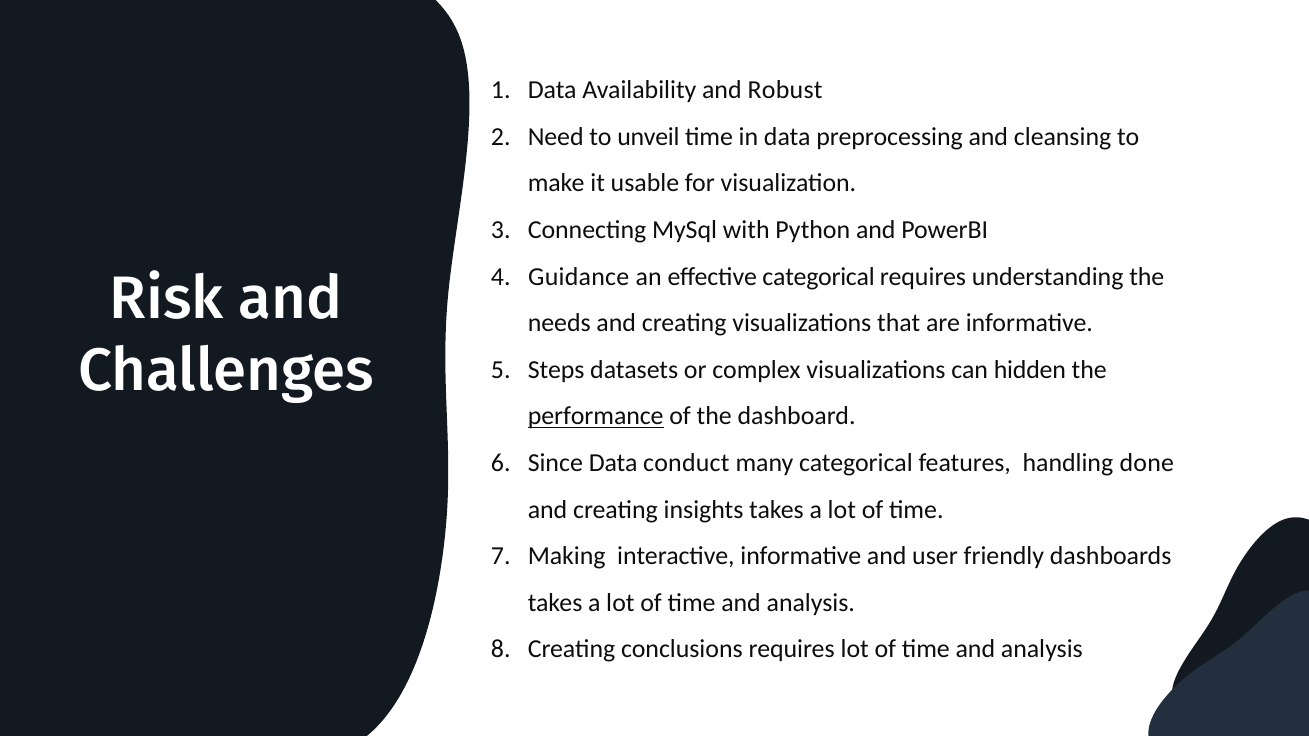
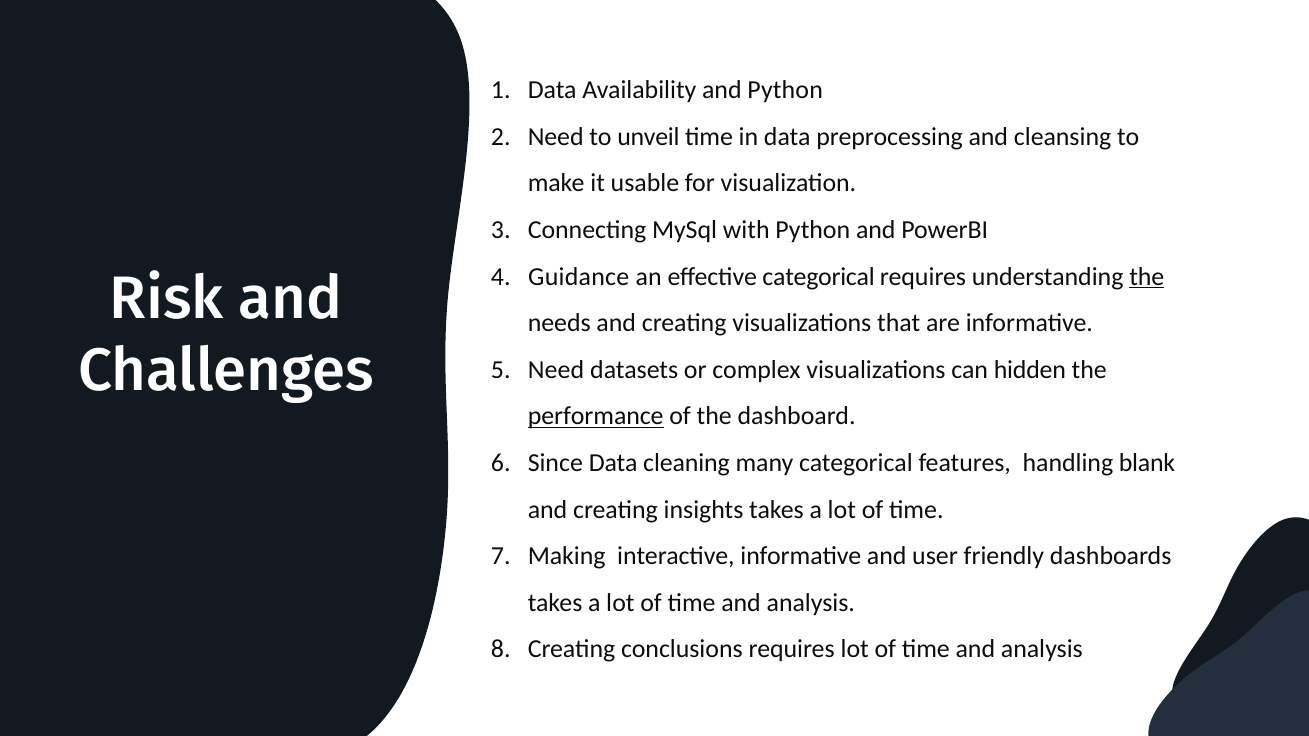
and Robust: Robust -> Python (785, 90)
the underline: none -> present (1147, 277)
Steps: Steps -> Need (556, 370)
conduct: conduct -> cleaning (686, 463)
done: done -> blank (1147, 463)
